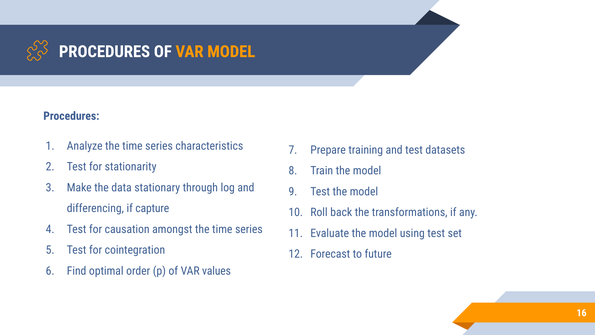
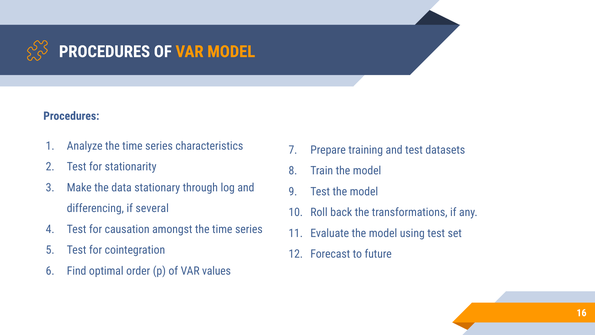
capture: capture -> several (152, 208)
